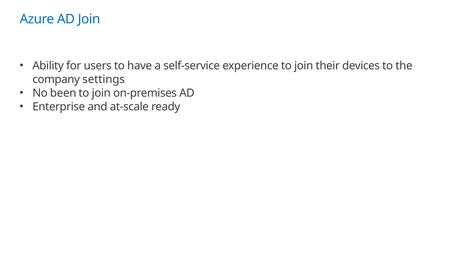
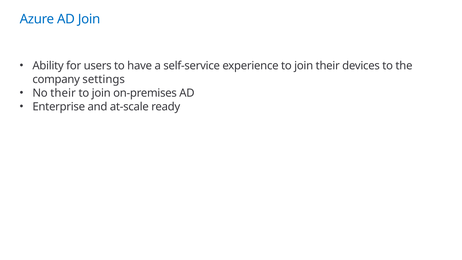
No been: been -> their (63, 93)
